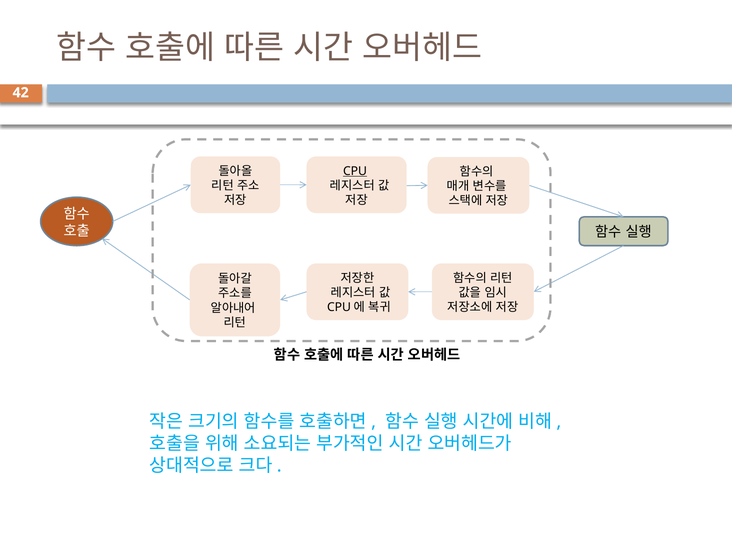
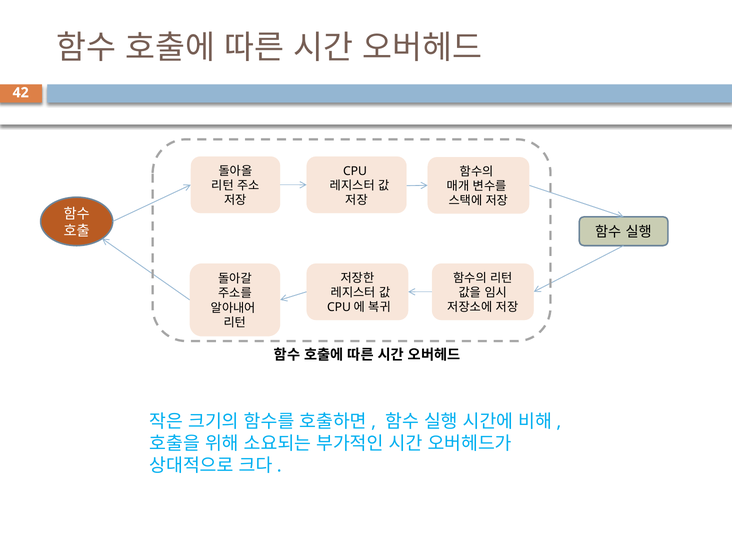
CPU underline: present -> none (355, 171)
